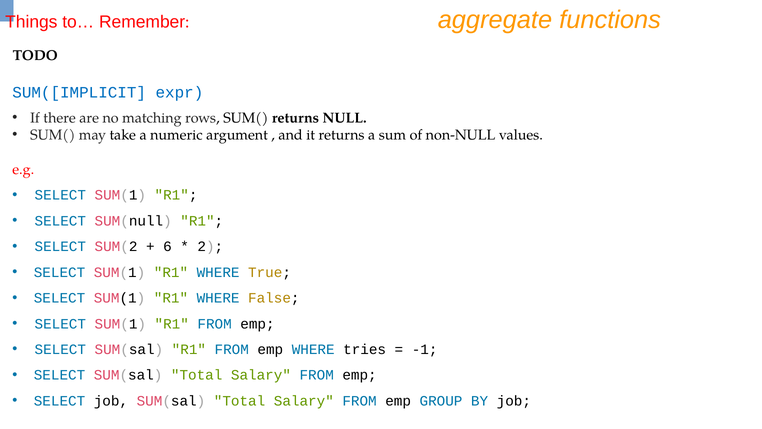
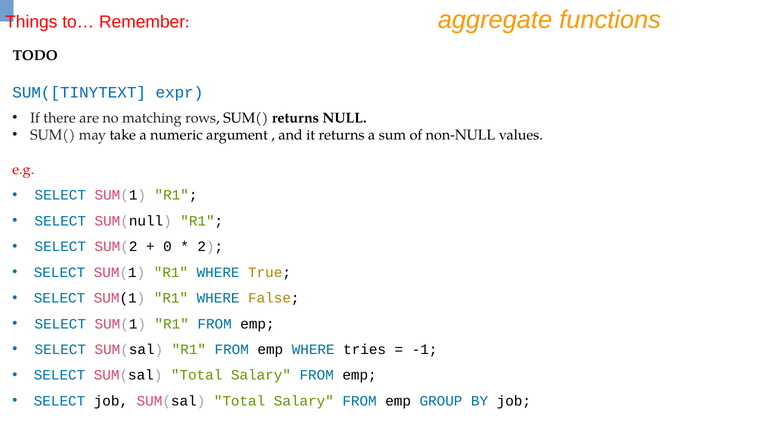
SUM([IMPLICIT: SUM([IMPLICIT -> SUM([TINYTEXT (79, 92)
6: 6 -> 0 (167, 246)
